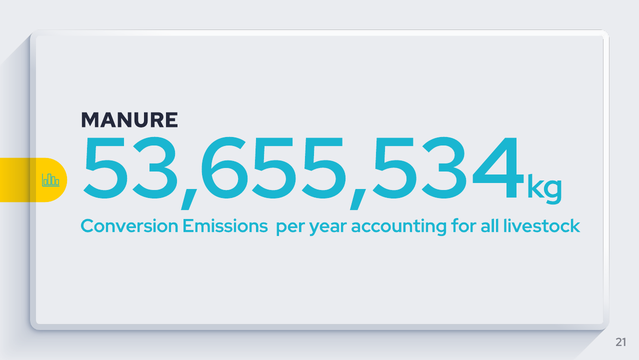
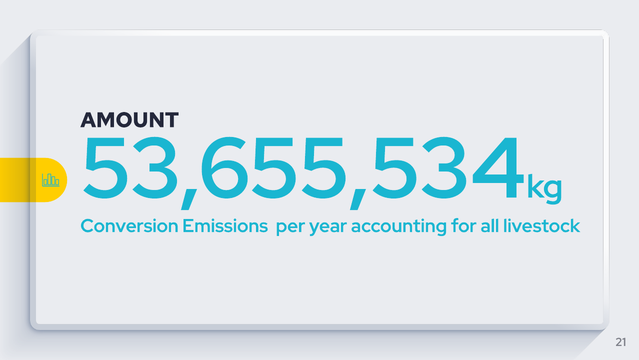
MANURE: MANURE -> AMOUNT (130, 120)
